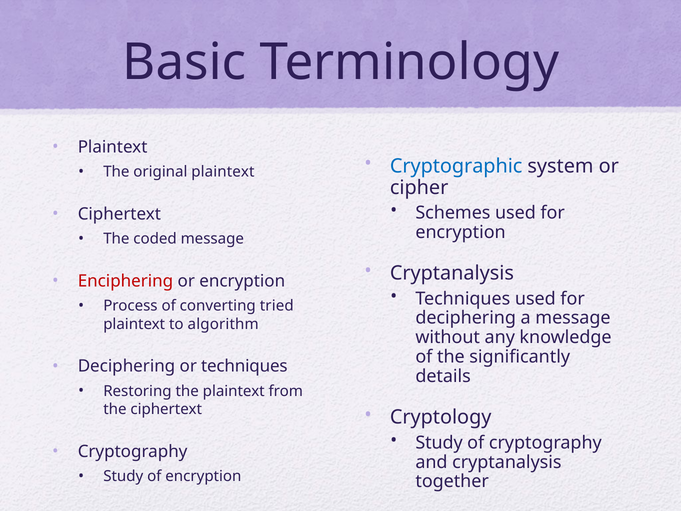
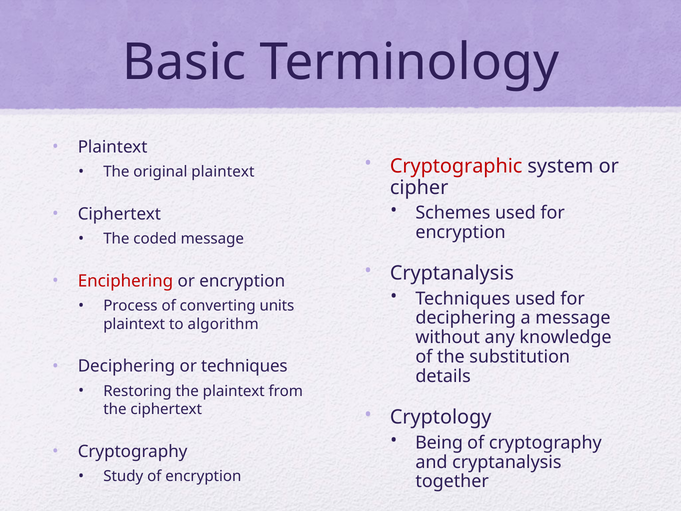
Cryptographic colour: blue -> red (456, 166)
tried: tried -> units (277, 306)
significantly: significantly -> substitution (520, 357)
Study: Study -> Being (439, 442)
